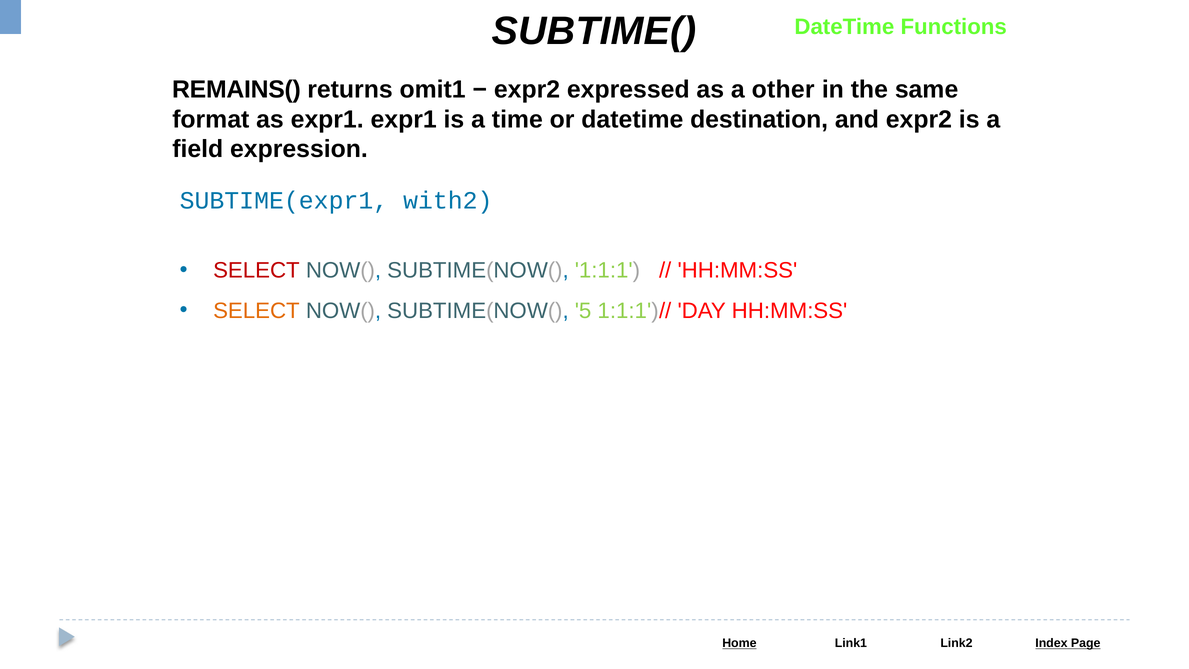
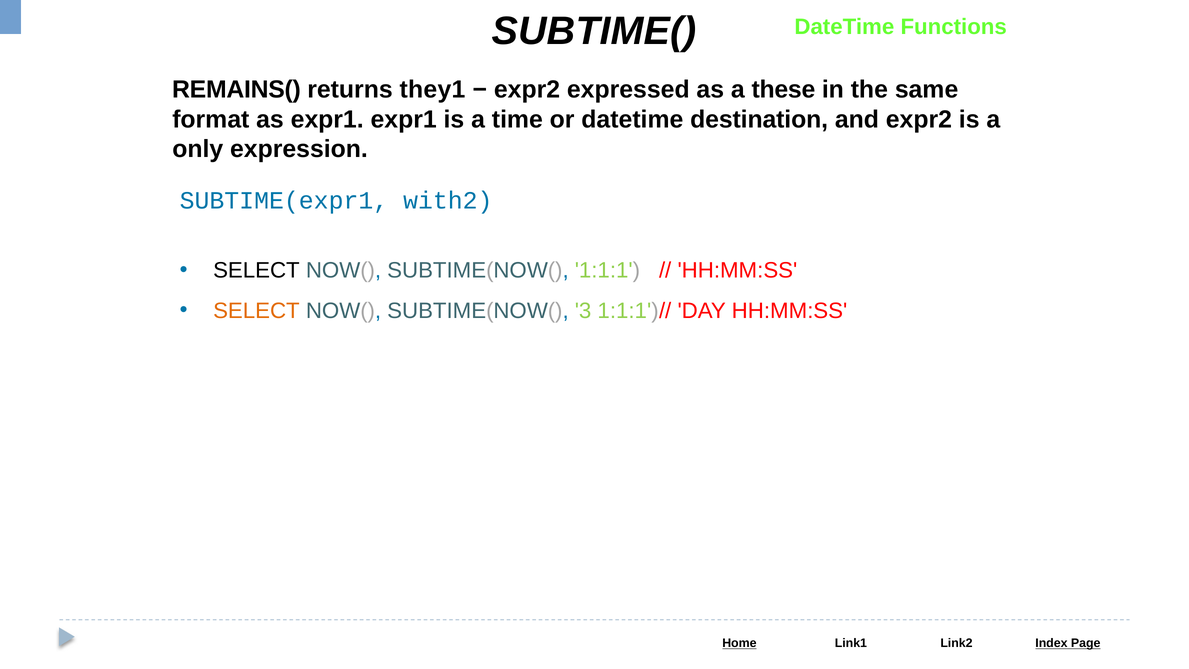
omit1: omit1 -> they1 (432, 90)
other: other -> these (783, 90)
field: field -> only (198, 149)
SELECT colour: red -> black (256, 270)
5: 5 -> 3 (583, 311)
